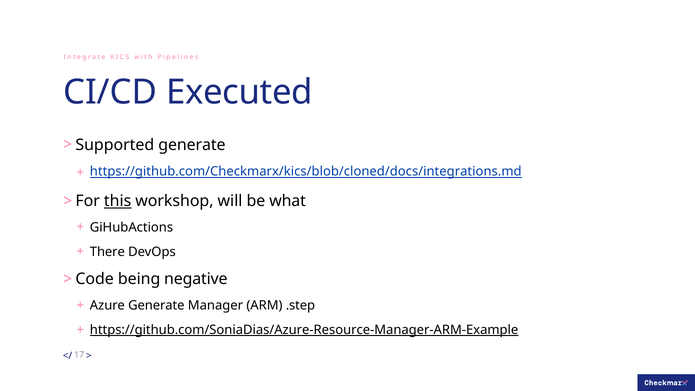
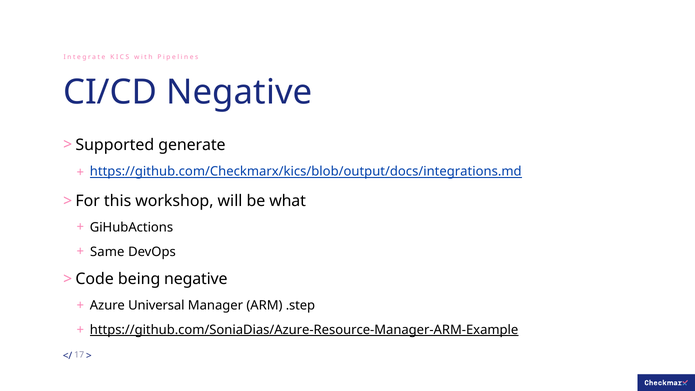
CI/CD Executed: Executed -> Negative (239, 92)
https://github.com/Checkmarx/kics/blob/cloned/docs/integrations.md: https://github.com/Checkmarx/kics/blob/cloned/docs/integrations.md -> https://github.com/Checkmarx/kics/blob/output/docs/integrations.md (306, 172)
this underline: present -> none (118, 201)
There: There -> Same (107, 252)
Azure Generate: Generate -> Universal (156, 305)
